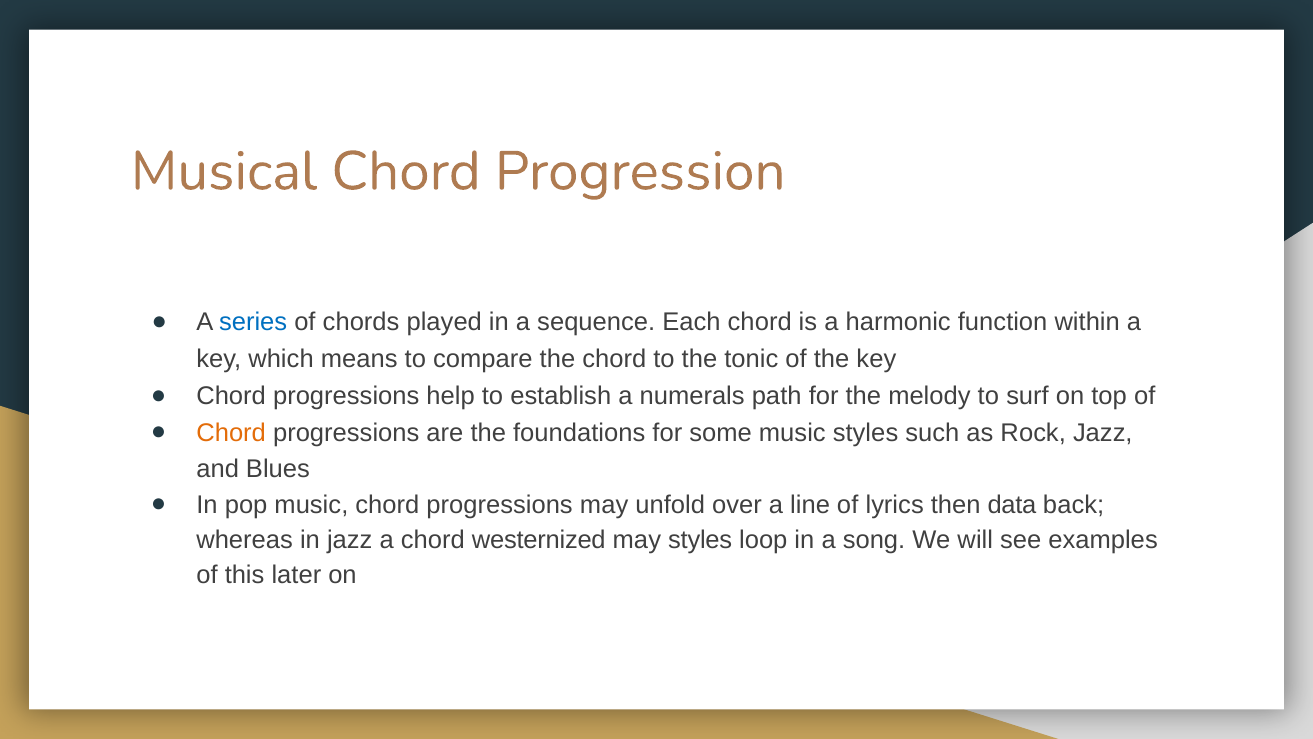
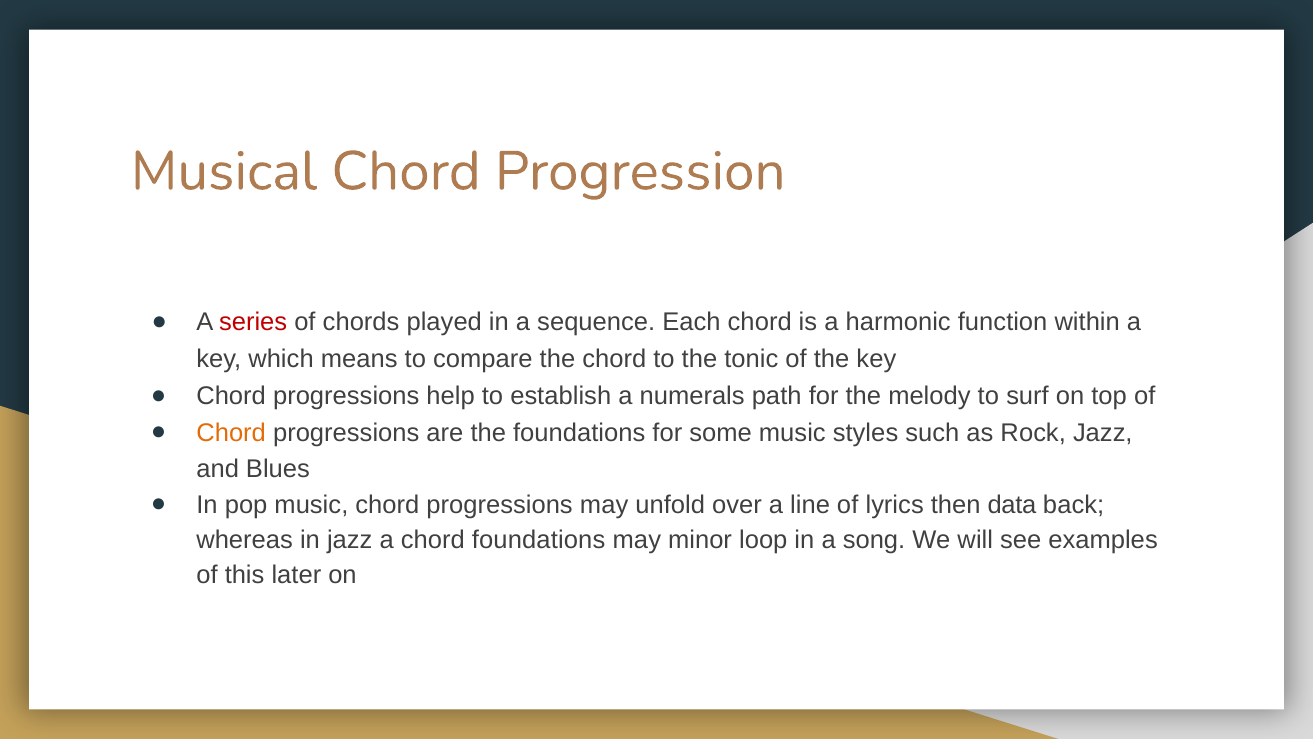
series colour: blue -> red (253, 322)
chord westernized: westernized -> foundations (539, 540)
may styles: styles -> minor (700, 540)
